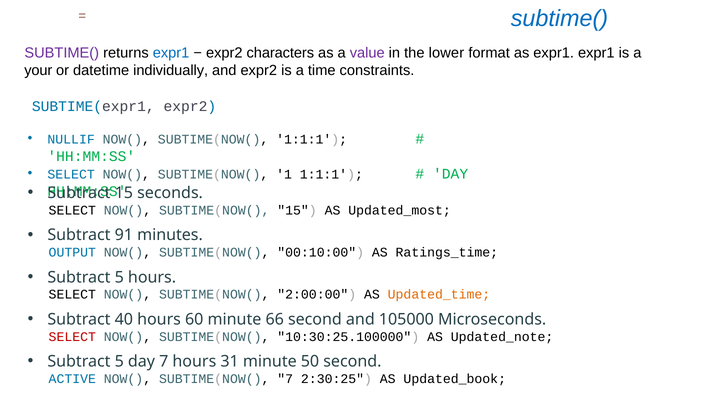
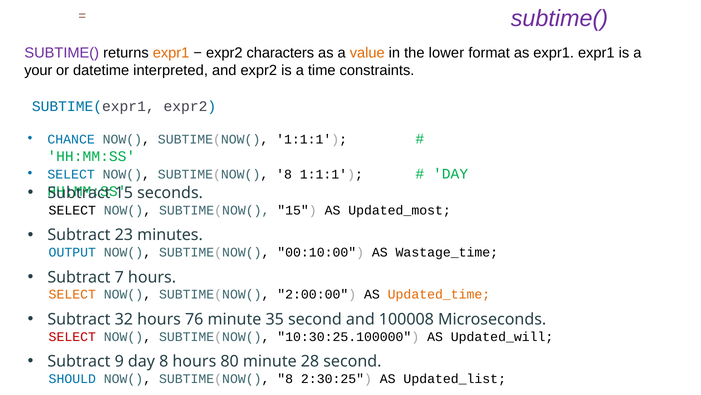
subtime( colour: blue -> purple (559, 18)
expr1 colour: blue -> orange (171, 53)
value colour: purple -> orange (367, 53)
individually: individually -> interpreted (171, 70)
NULLIF: NULLIF -> CHANCE (71, 139)
SELECT NOW( SUBTIME(NOW( 1: 1 -> 8 (284, 174)
91: 91 -> 23 (124, 235)
Ratings_time: Ratings_time -> Wastage_time (447, 252)
5: 5 -> 7 (119, 277)
SELECT colour: black -> orange (72, 294)
40: 40 -> 32 (124, 319)
60: 60 -> 76 (194, 319)
66: 66 -> 35 (275, 319)
105000: 105000 -> 100008 (406, 319)
Updated_note: Updated_note -> Updated_will (502, 336)
5: 5 -> 9 (119, 361)
day 7: 7 -> 8 (164, 361)
31: 31 -> 80 (230, 361)
50: 50 -> 28 (310, 361)
ACTIVE: ACTIVE -> SHOULD (72, 378)
7: 7 -> 8 (285, 378)
Updated_book: Updated_book -> Updated_list (455, 378)
